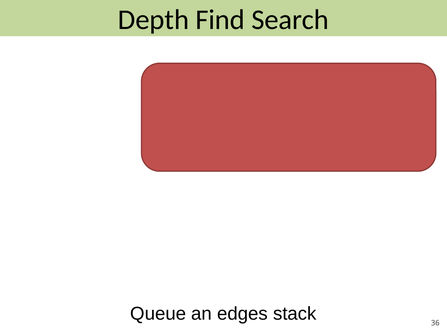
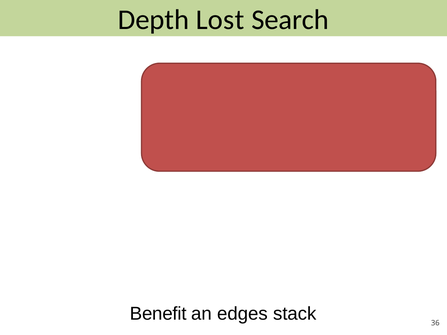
Find: Find -> Lost (220, 20)
Queue: Queue -> Benefit (158, 314)
